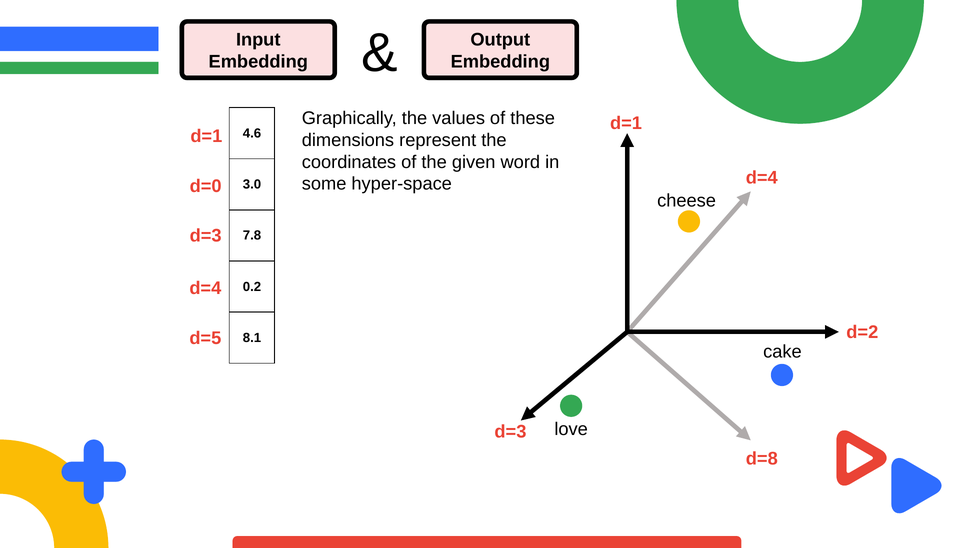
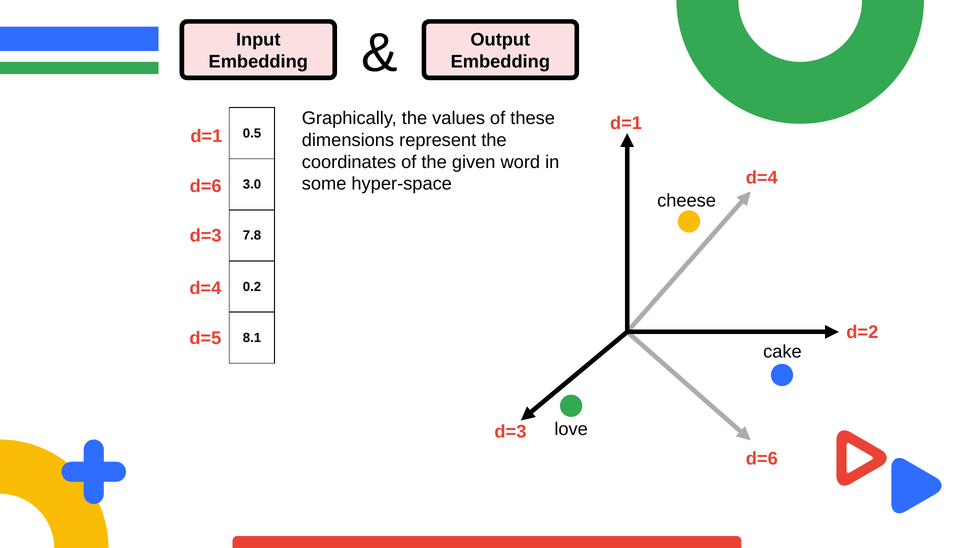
4.6: 4.6 -> 0.5 (252, 133)
d=0: d=0 -> d=6 (206, 186)
d=8: d=8 -> d=6 (762, 459)
